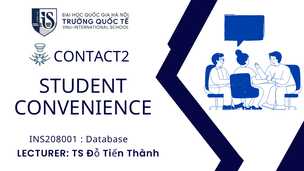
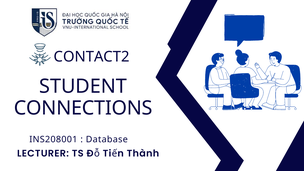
CONVENIENCE: CONVENIENCE -> CONNECTIONS (83, 108)
